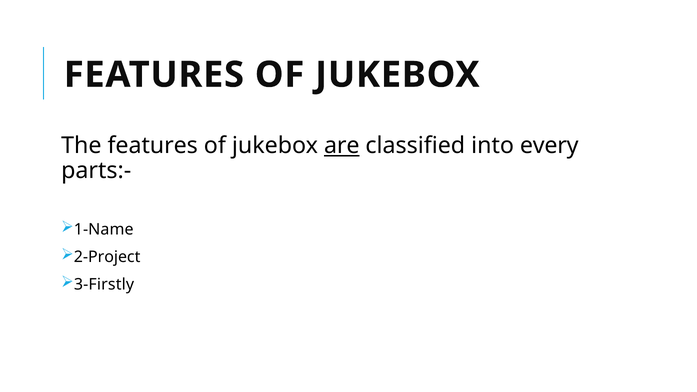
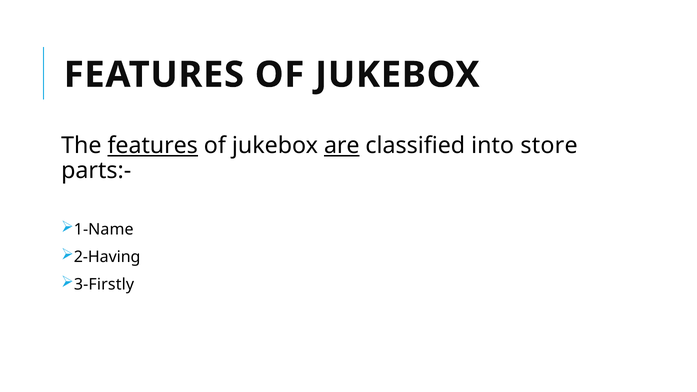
features underline: none -> present (153, 146)
every: every -> store (549, 146)
2-Project: 2-Project -> 2-Having (107, 257)
